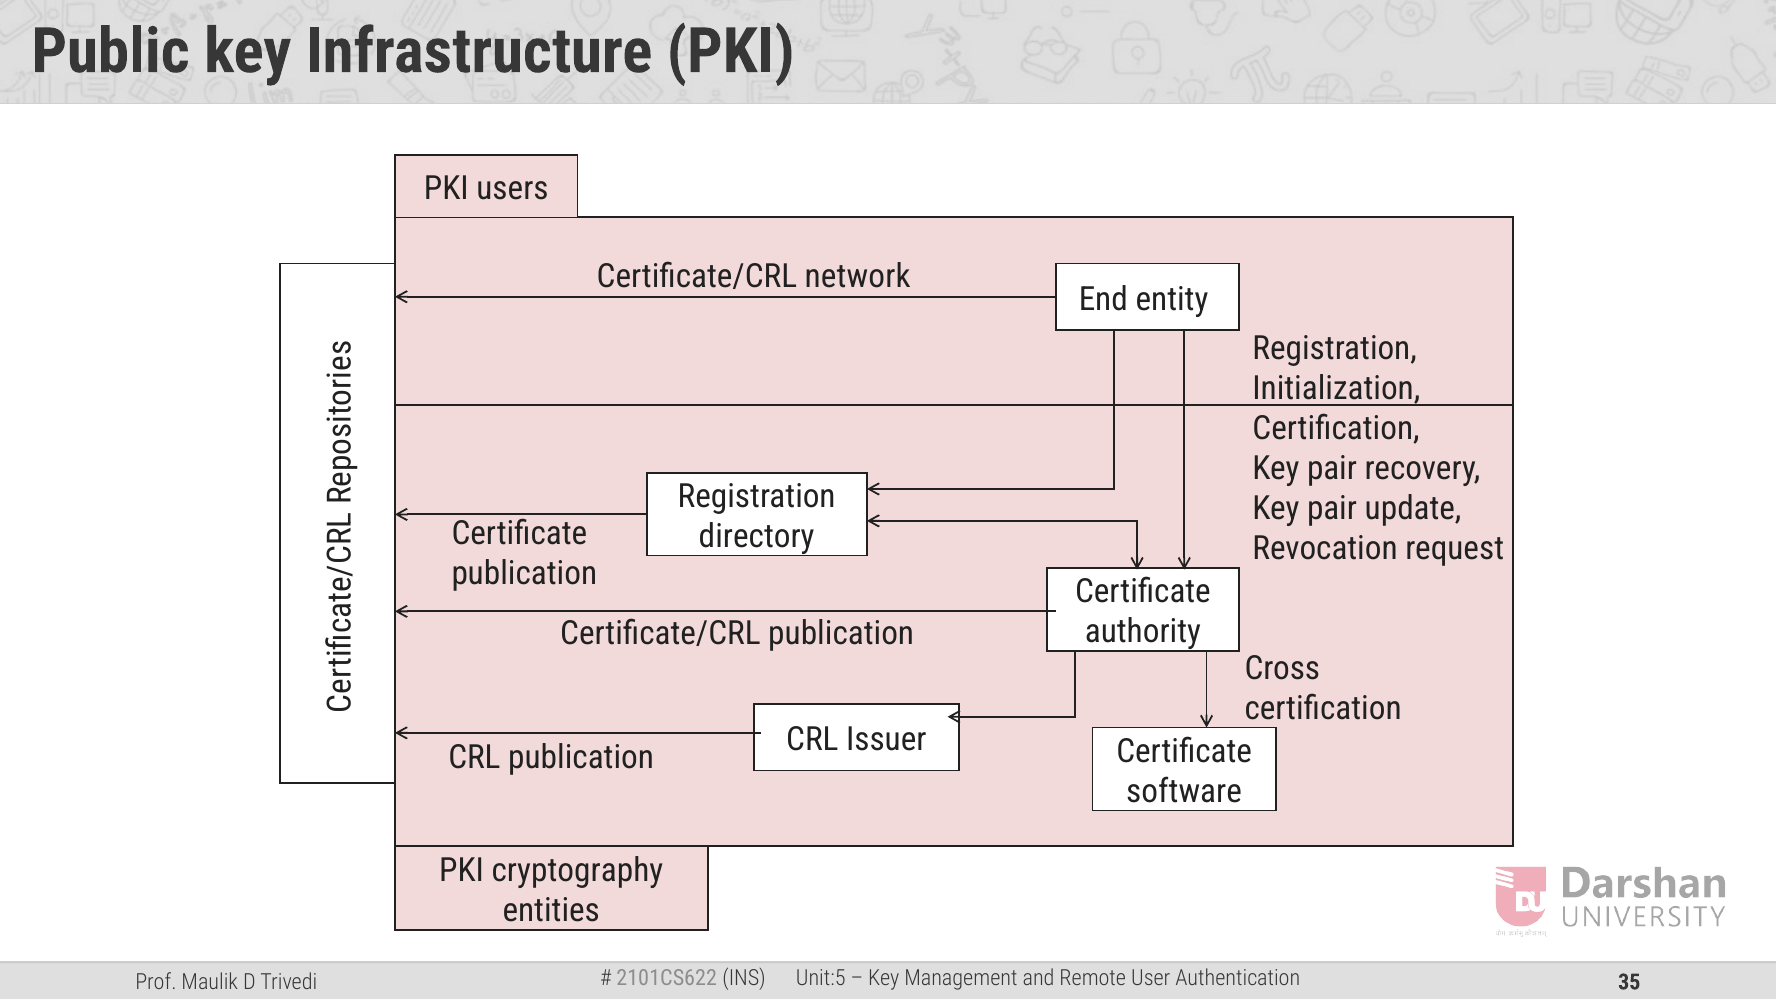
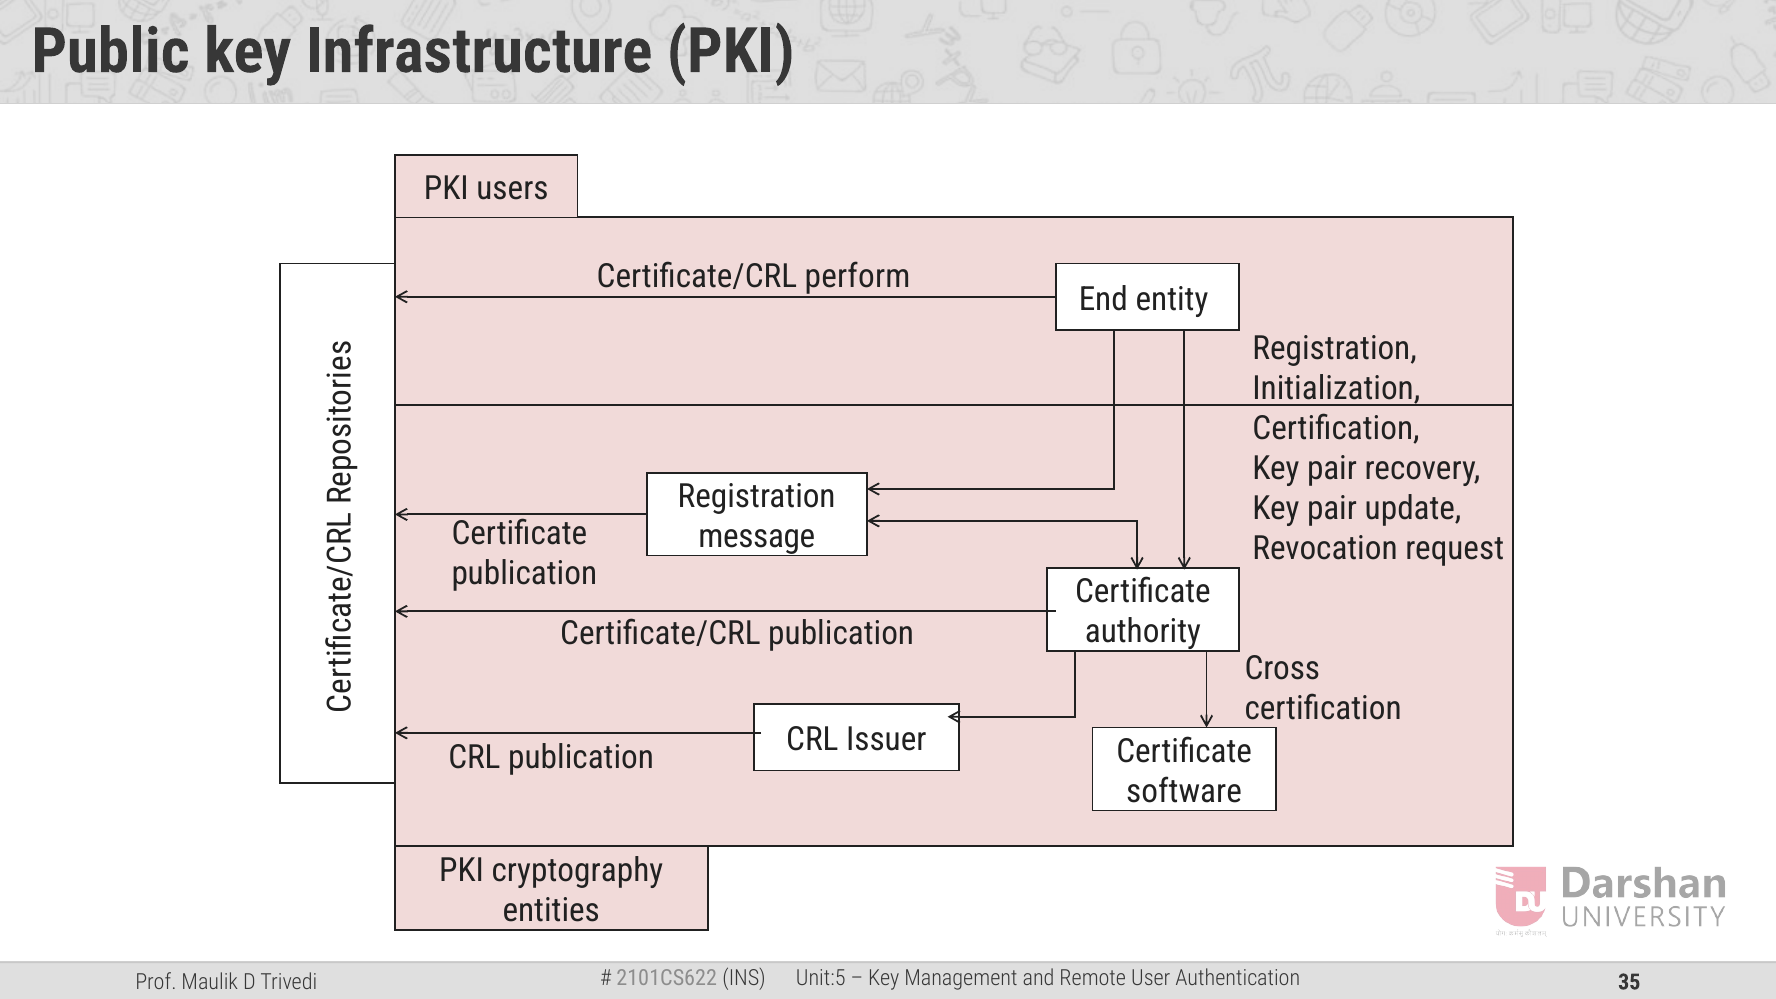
network: network -> perform (858, 277)
directory: directory -> message (757, 537)
